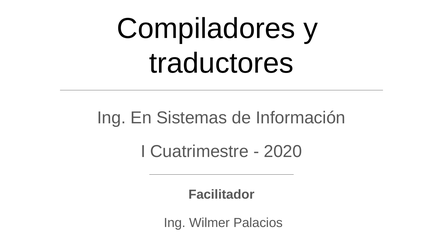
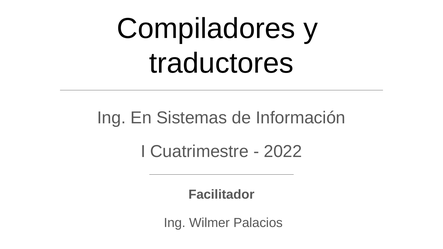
2020: 2020 -> 2022 (283, 152)
